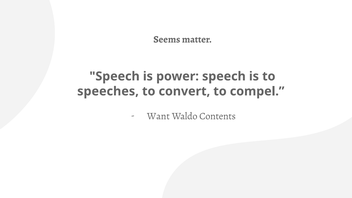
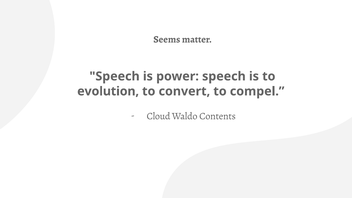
speeches: speeches -> evolution (108, 91)
Want: Want -> Cloud (158, 116)
